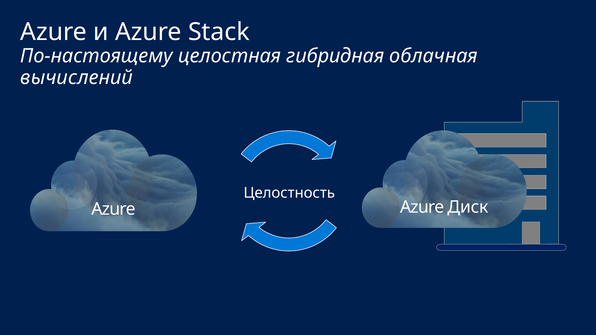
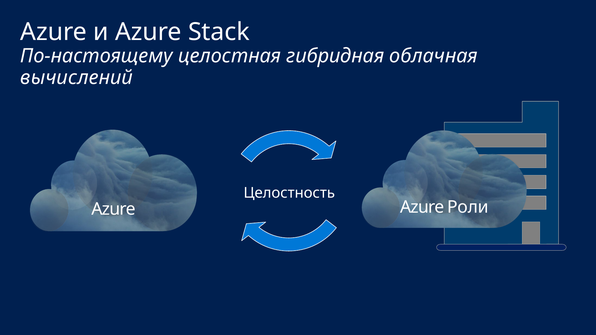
Диск: Диск -> Роли (468, 207)
